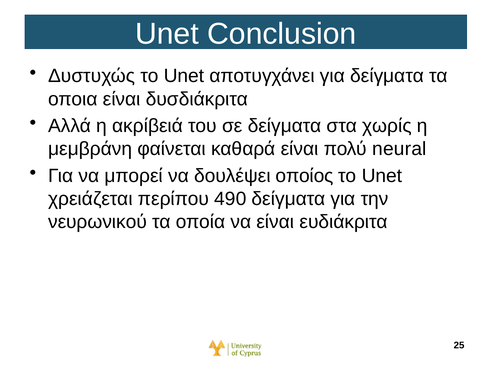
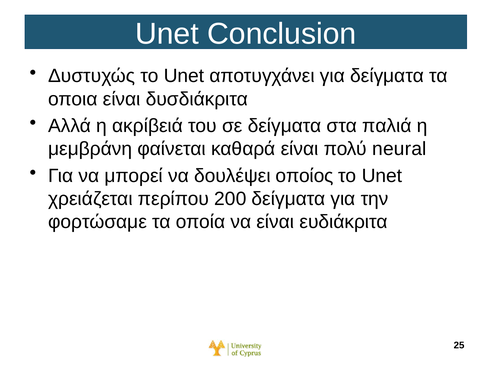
χωρίς: χωρίς -> παλιά (387, 126)
490: 490 -> 200 (230, 199)
νευρωνικού: νευρωνικού -> φορτώσαμε (98, 222)
